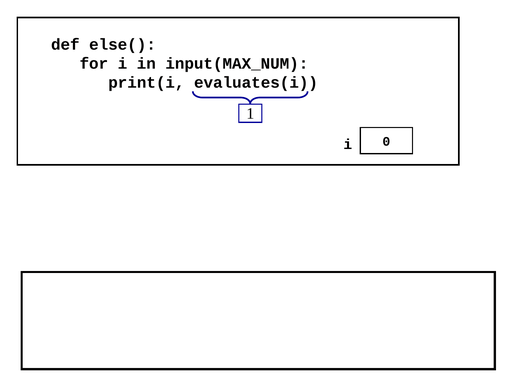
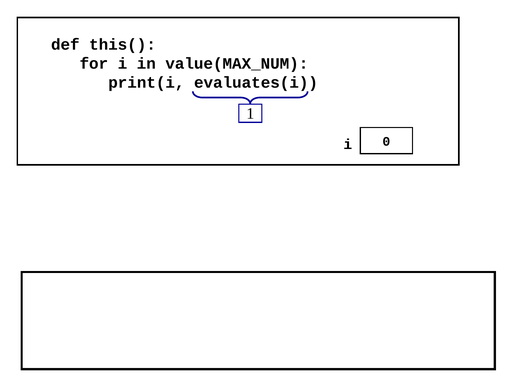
else(: else( -> this( (123, 44)
input(MAX_NUM: input(MAX_NUM -> value(MAX_NUM (237, 64)
